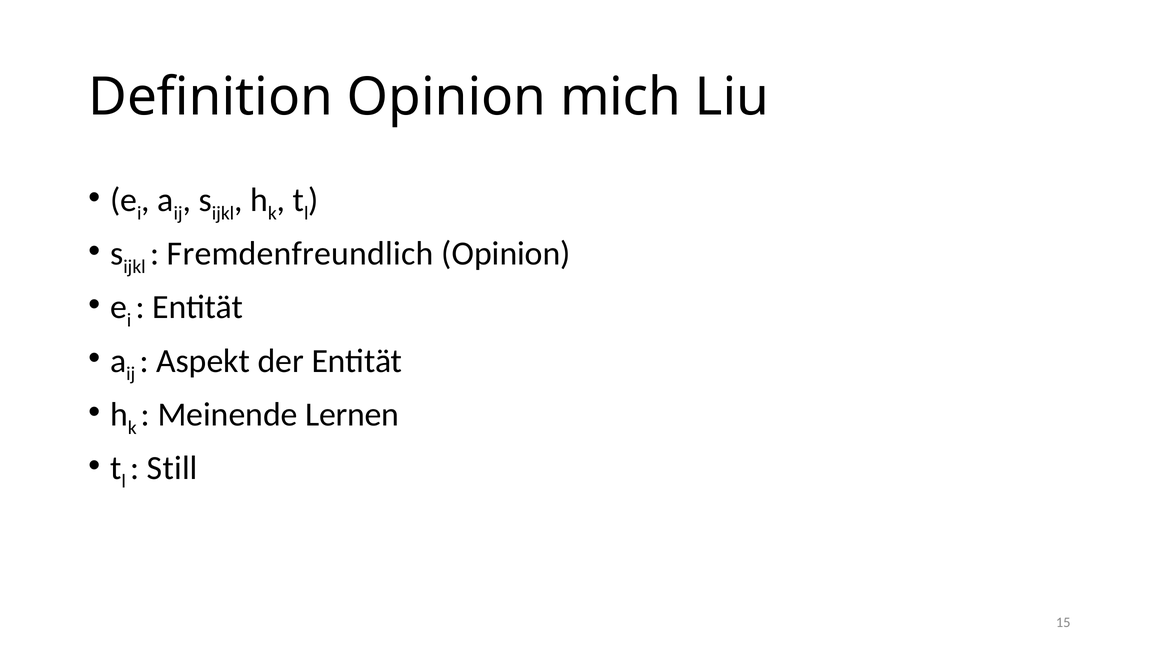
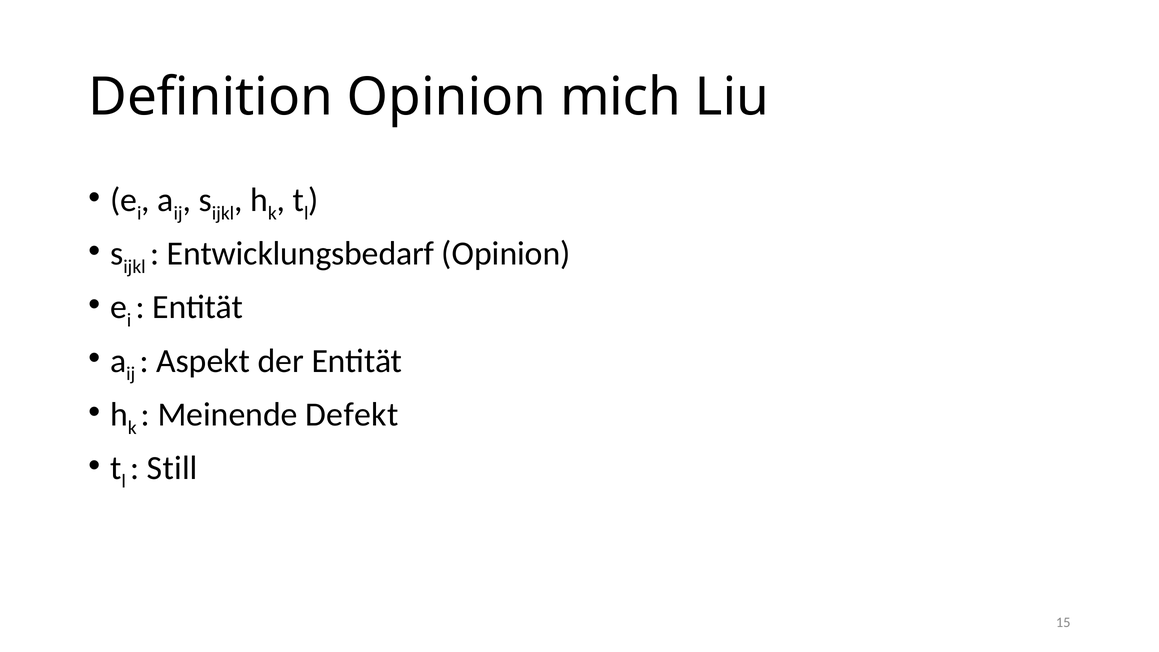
Fremdenfreundlich: Fremdenfreundlich -> Entwicklungsbedarf (300, 254)
Lernen: Lernen -> Defekt (352, 414)
